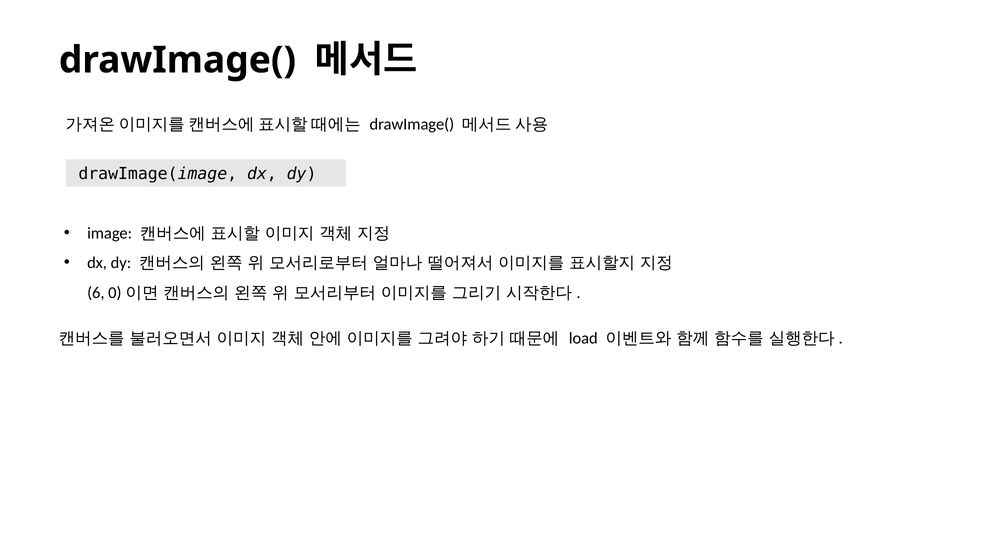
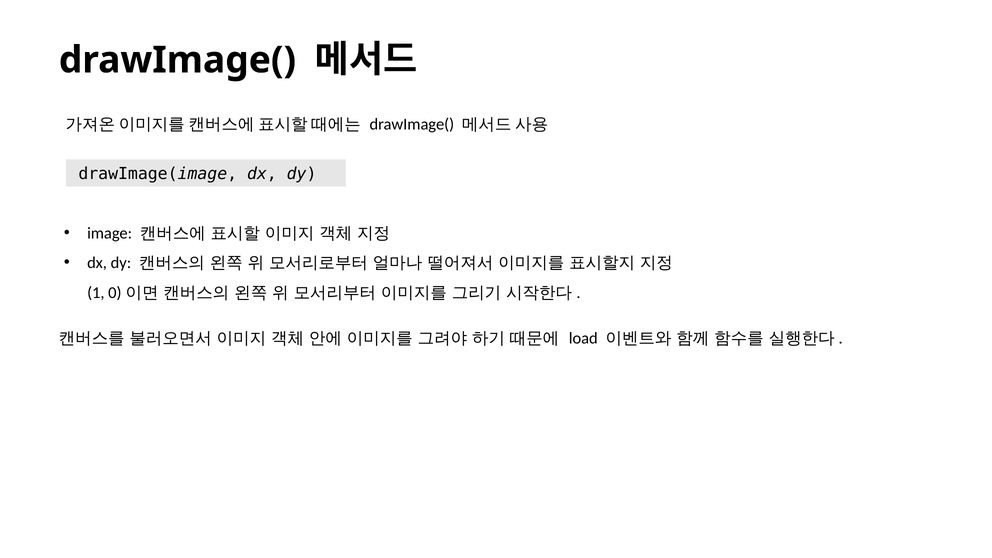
6: 6 -> 1 (96, 293)
